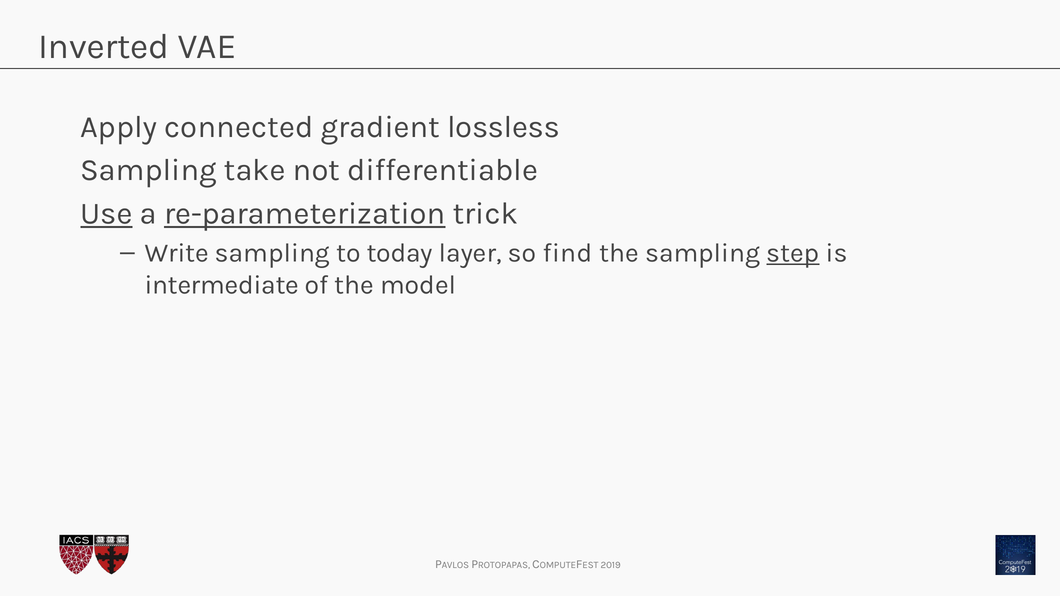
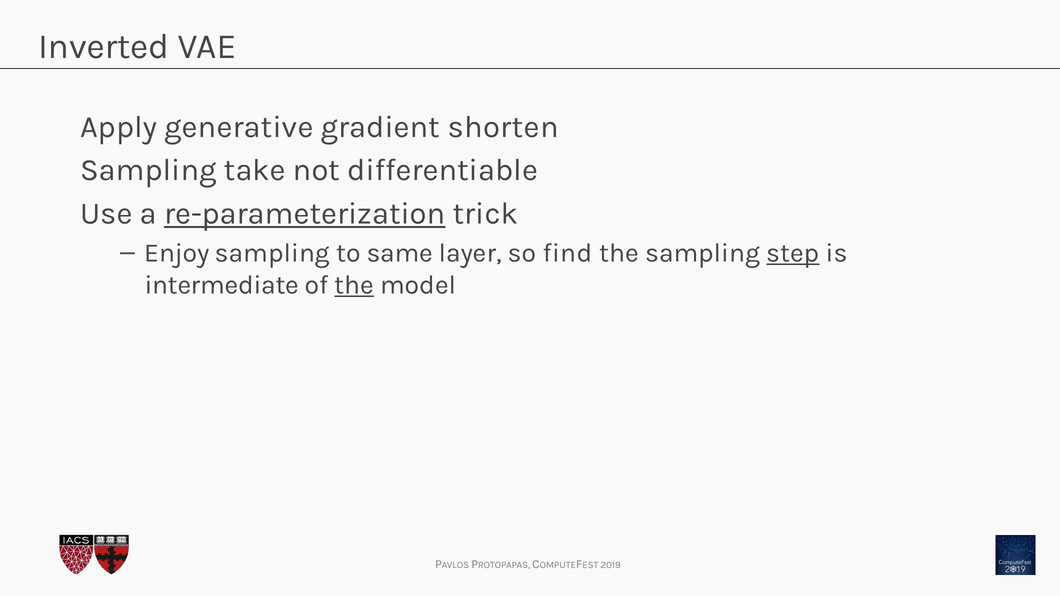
connected: connected -> generative (239, 127)
lossless: lossless -> shorten (503, 127)
Use underline: present -> none (106, 214)
Write: Write -> Enjoy (177, 253)
today: today -> same (400, 253)
the underline: none -> present (354, 285)
